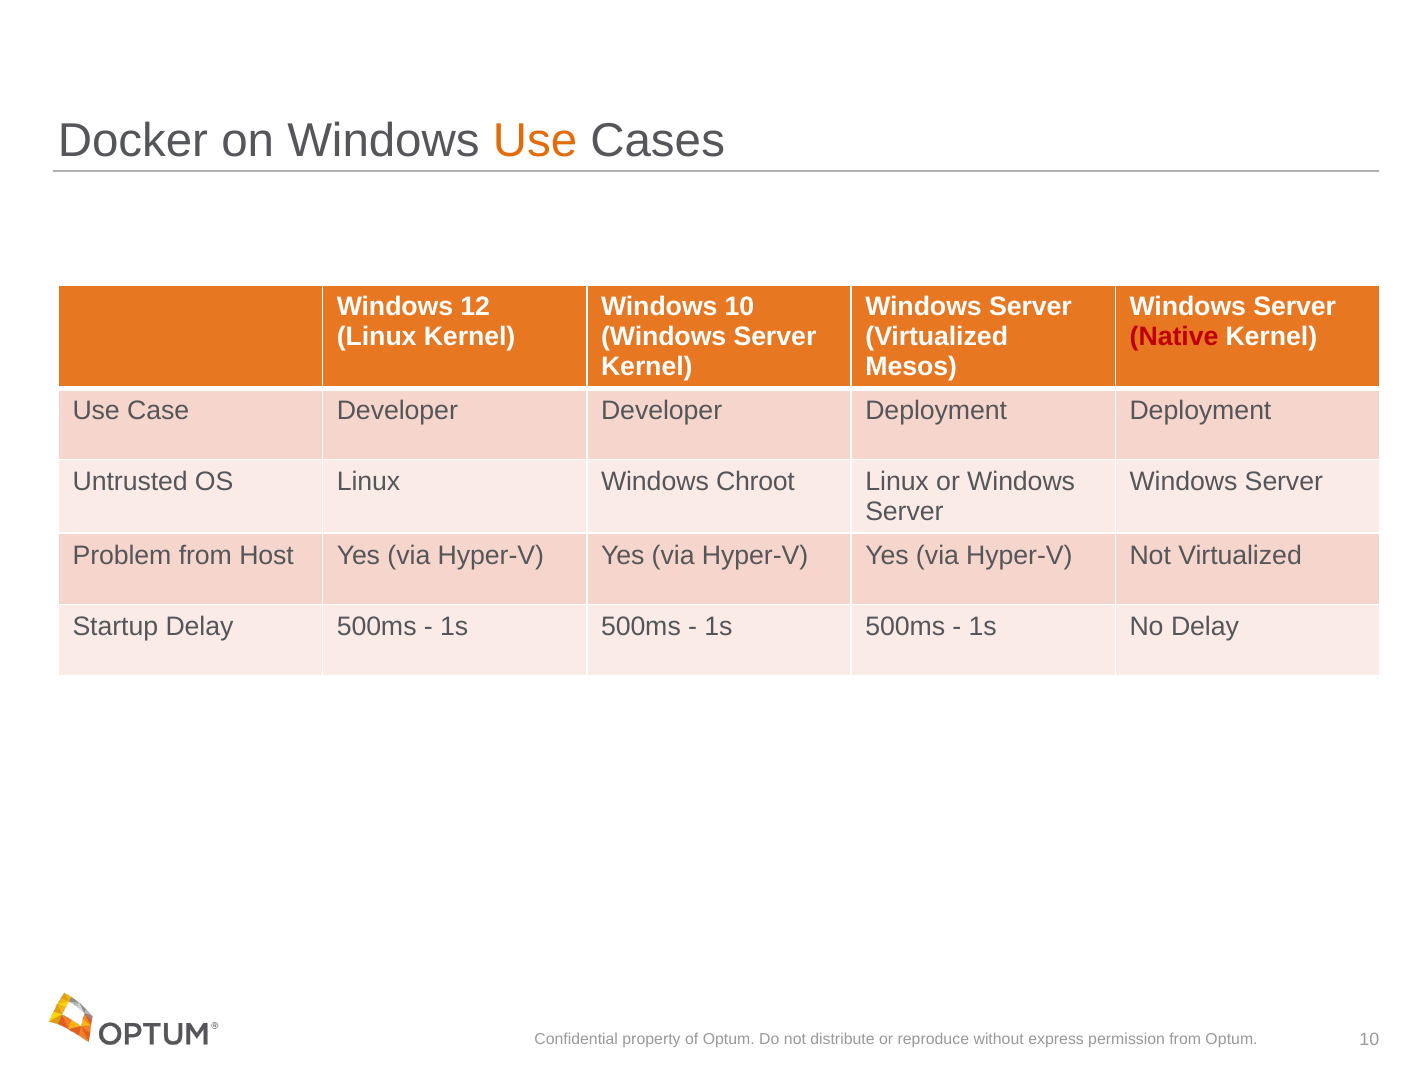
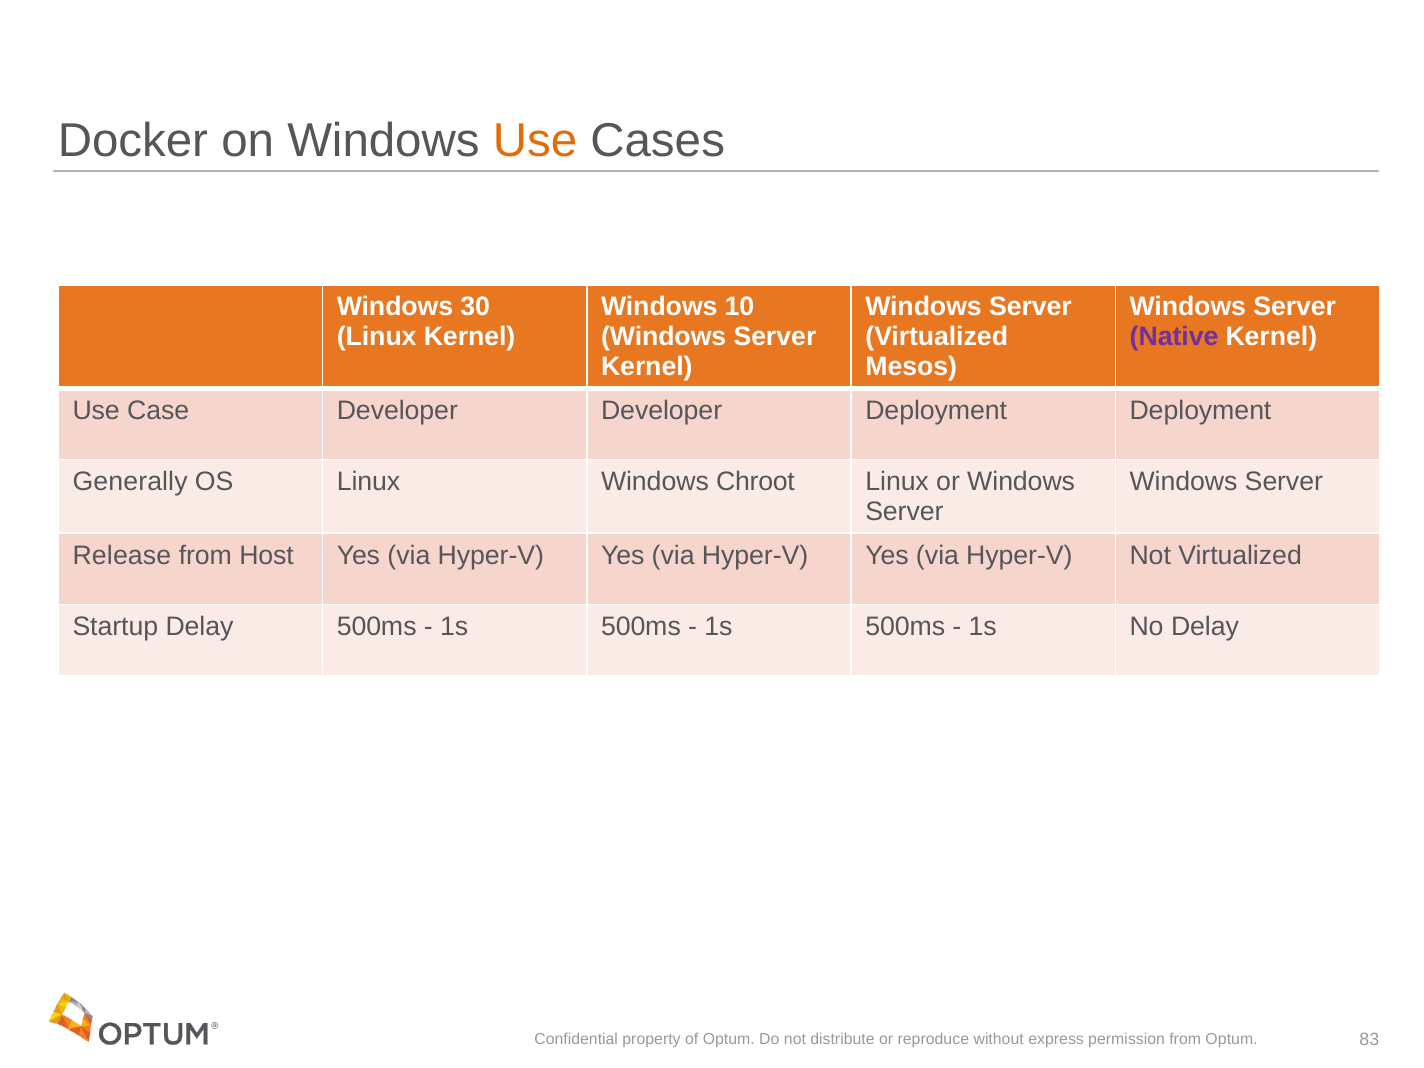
12: 12 -> 30 (475, 307)
Native colour: red -> purple (1174, 337)
Untrusted: Untrusted -> Generally (130, 482)
Problem: Problem -> Release (122, 555)
Optum 10: 10 -> 83 (1369, 1040)
